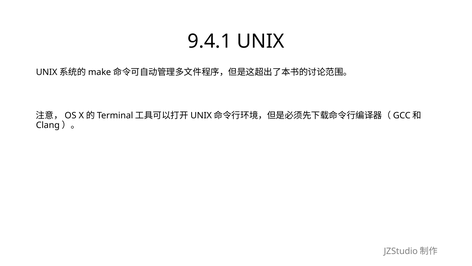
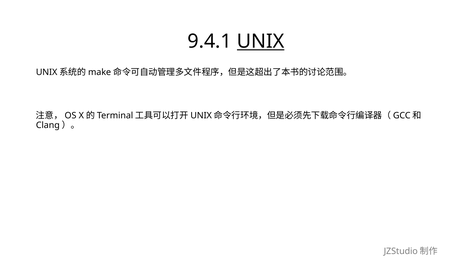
UNIX underline: none -> present (261, 41)
